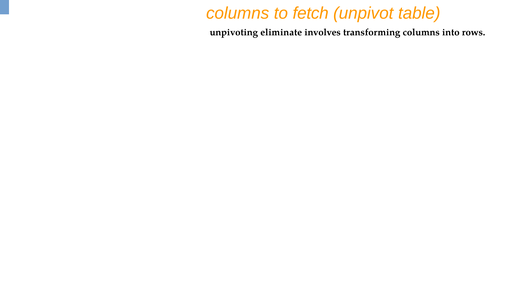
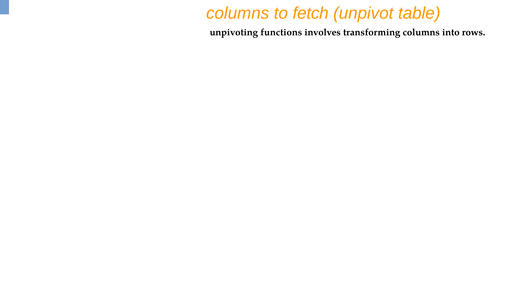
eliminate: eliminate -> functions (281, 32)
